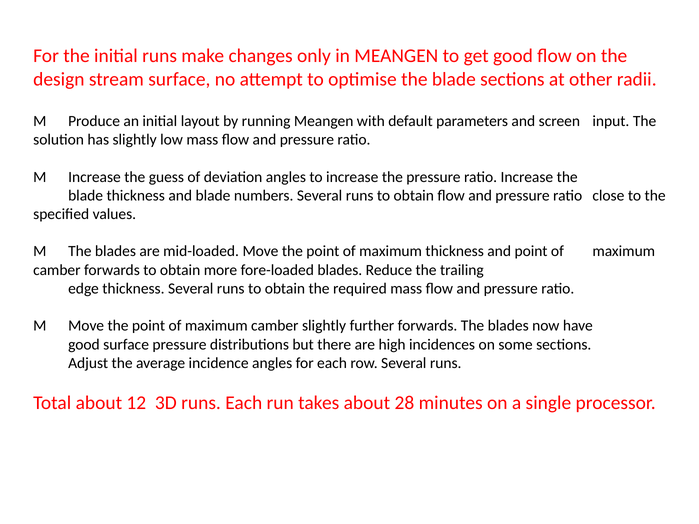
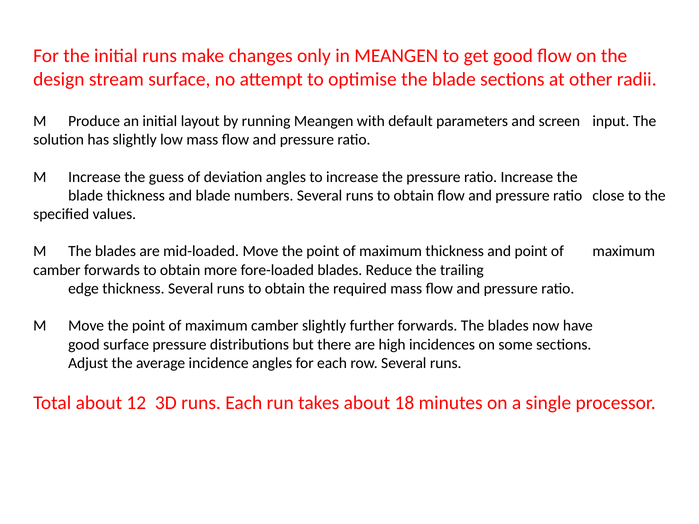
28: 28 -> 18 (404, 403)
